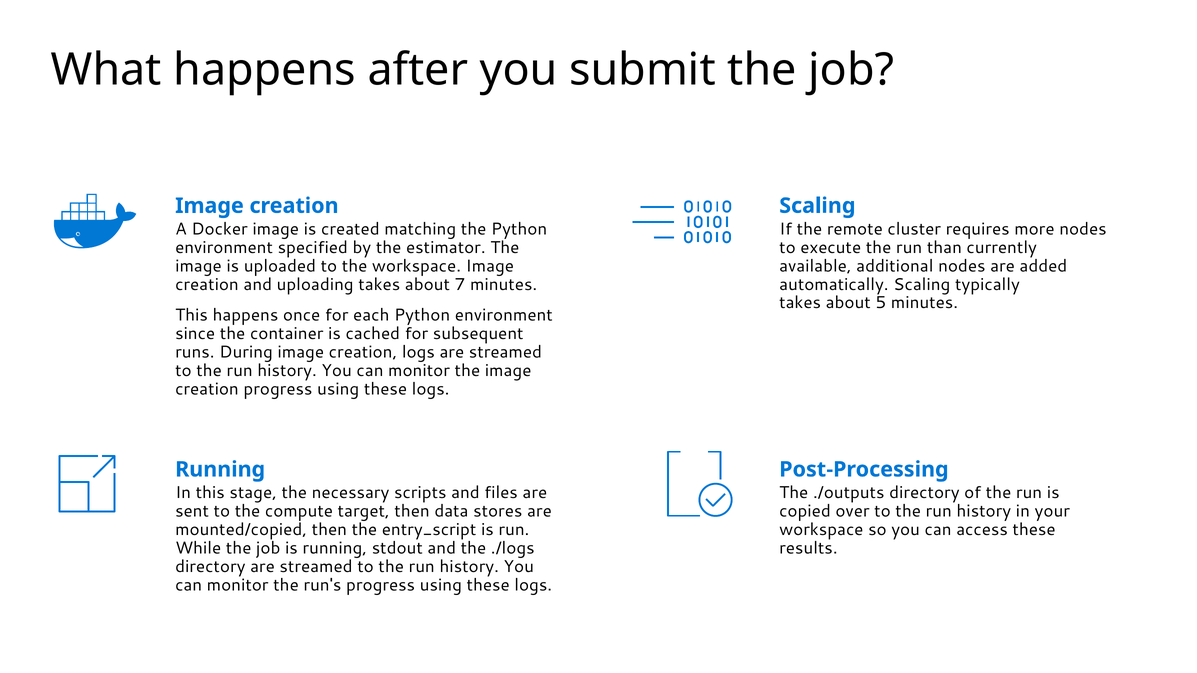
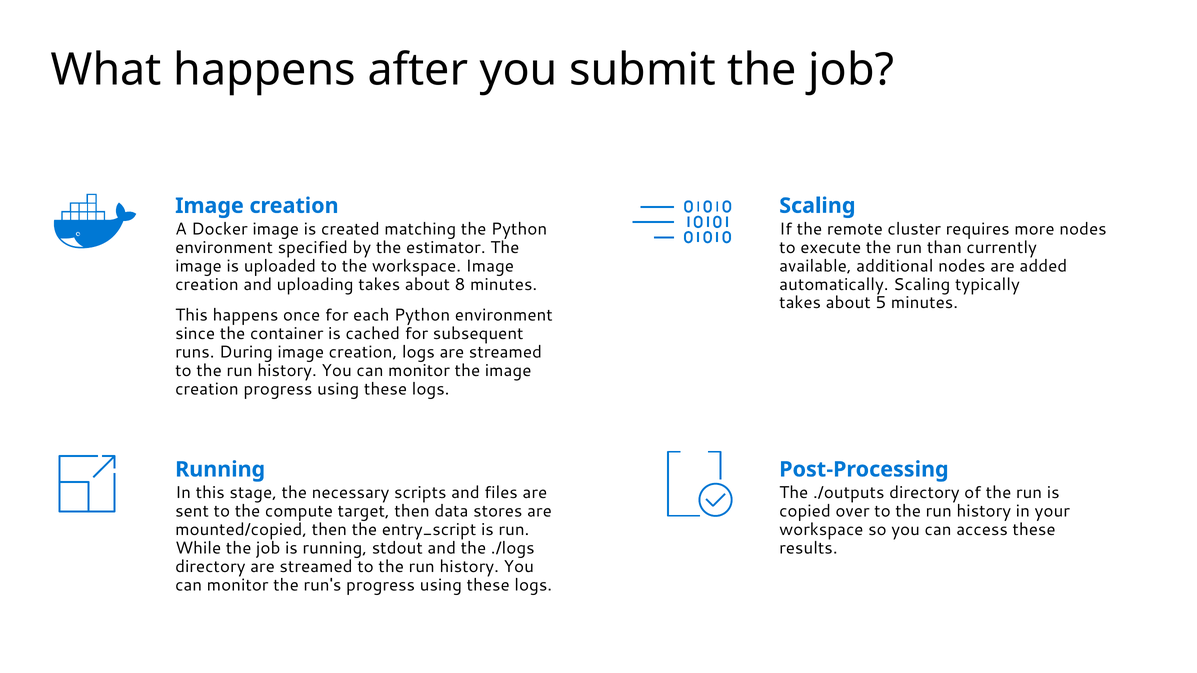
7: 7 -> 8 (460, 285)
